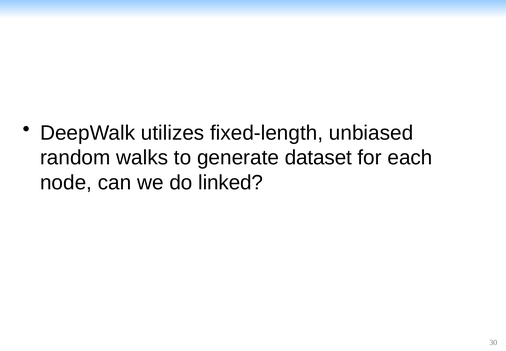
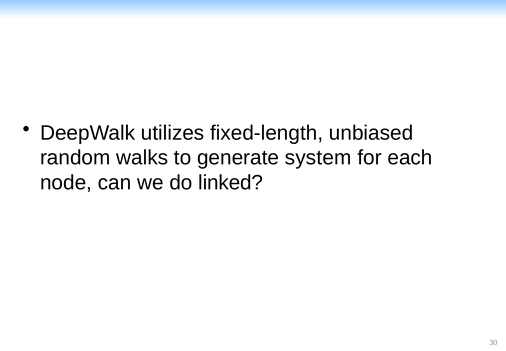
dataset: dataset -> system (318, 157)
